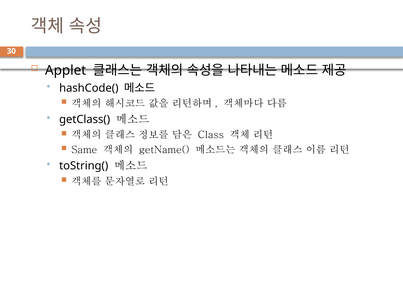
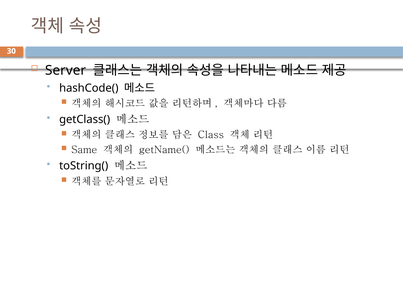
Applet: Applet -> Server (66, 70)
